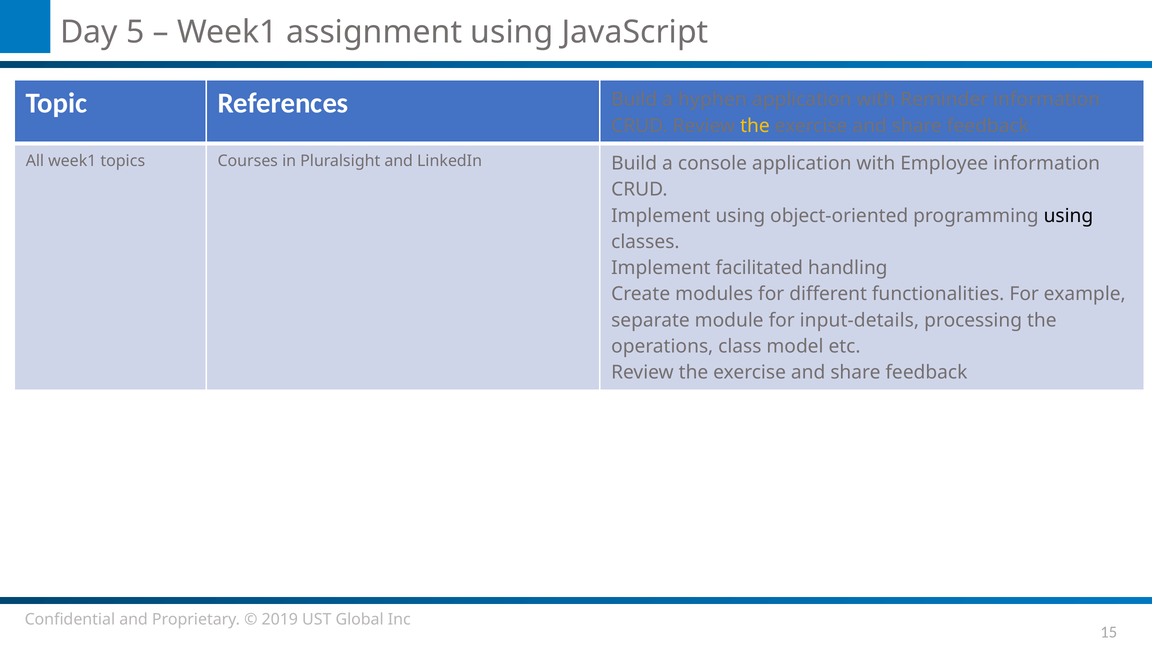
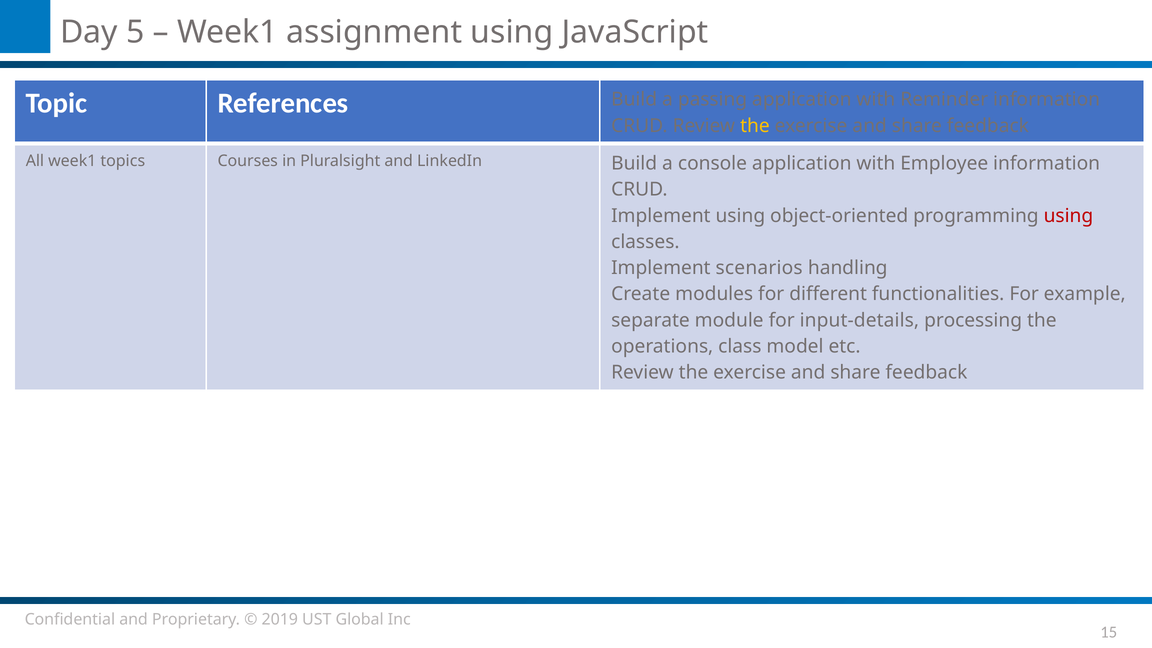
hyphen: hyphen -> passing (713, 100)
using colour: black -> red (1068, 216)
facilitated: facilitated -> scenarios (759, 268)
